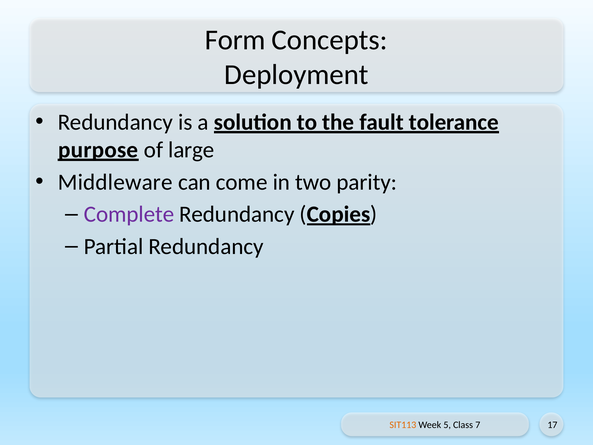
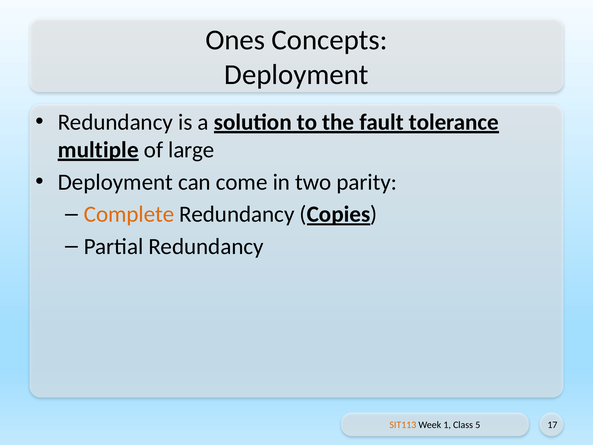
Form: Form -> Ones (235, 40)
purpose: purpose -> multiple (98, 150)
Middleware: Middleware -> Deployment (115, 182)
Complete colour: purple -> orange (129, 214)
5: 5 -> 1 (447, 425)
7: 7 -> 5 (478, 425)
